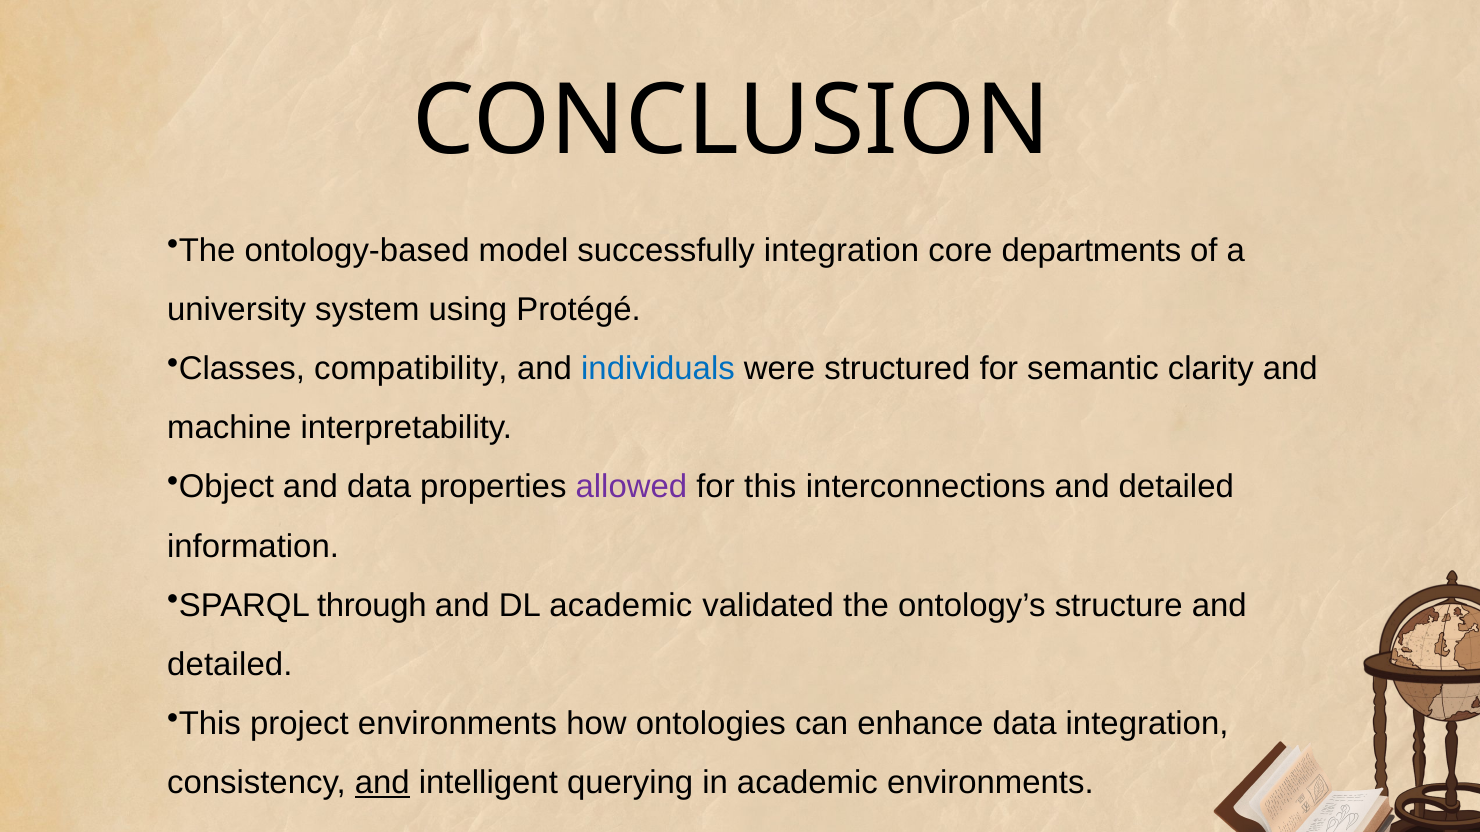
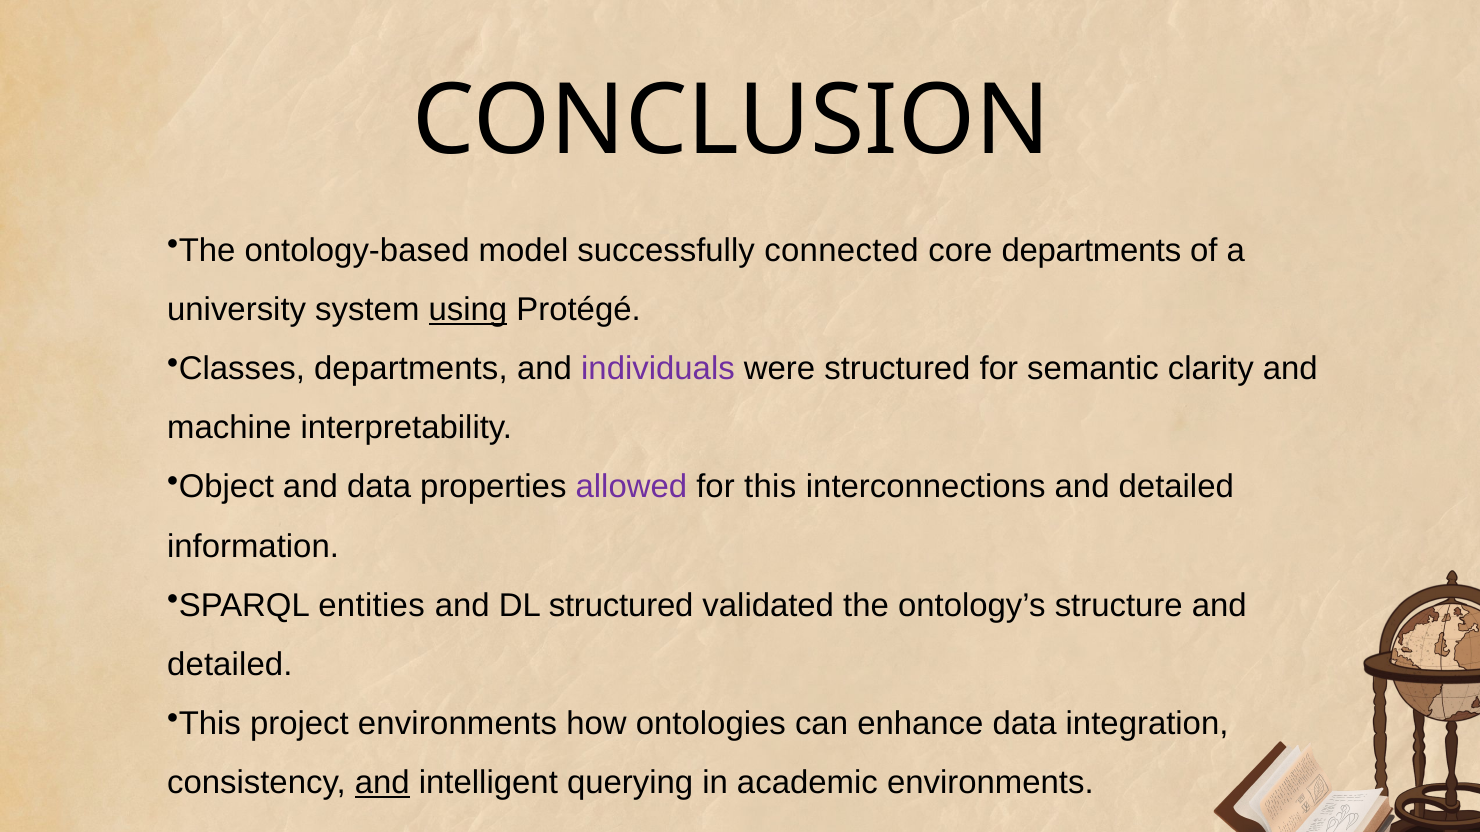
successfully integration: integration -> connected (842, 251)
using underline: none -> present (468, 310)
Classes compatibility: compatibility -> departments (411, 369)
individuals colour: blue -> purple (658, 369)
through: through -> entities (372, 606)
DL academic: academic -> structured (621, 606)
